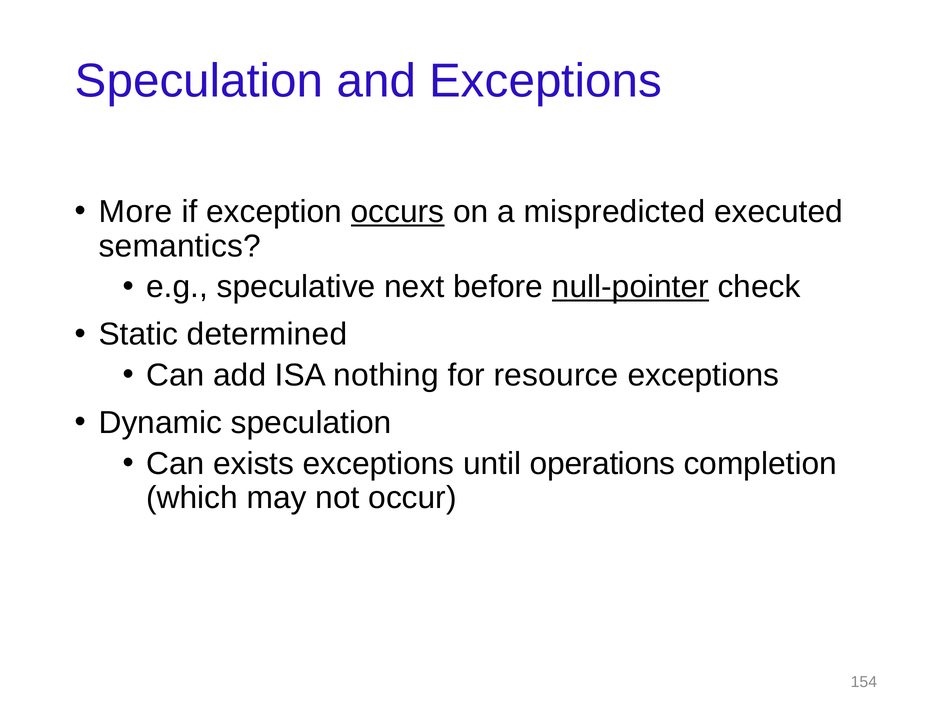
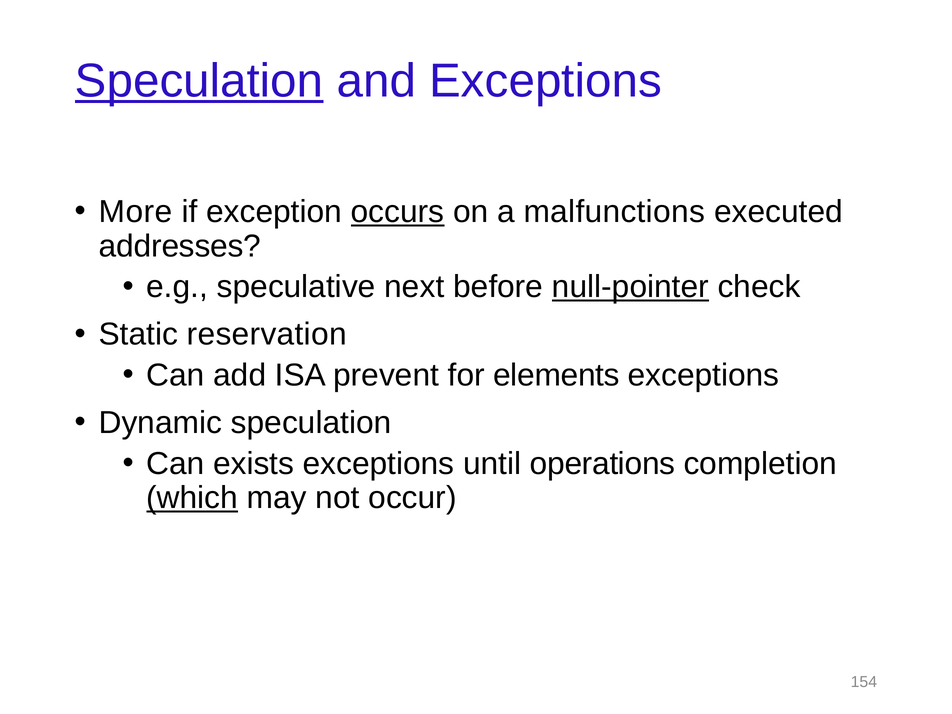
Speculation underline: none -> present (199, 81)
mispredicted: mispredicted -> malfunctions (614, 212)
semantics: semantics -> addresses (180, 246)
determined: determined -> reservation (267, 334)
nothing: nothing -> prevent (386, 375)
resource: resource -> elements (556, 375)
which underline: none -> present (192, 498)
